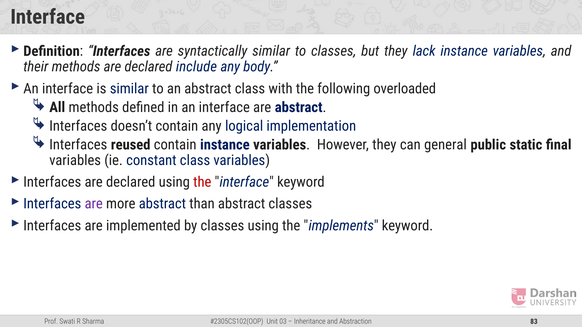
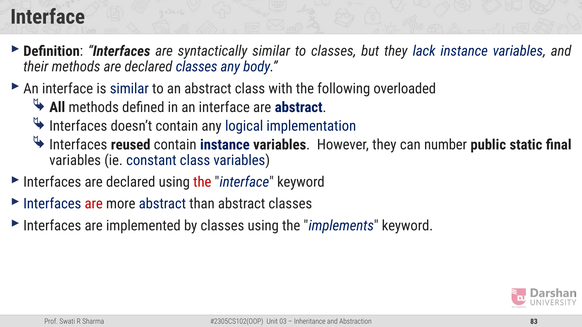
declared include: include -> classes (197, 67)
general: general -> number (446, 145)
are colour: purple -> red (94, 204)
